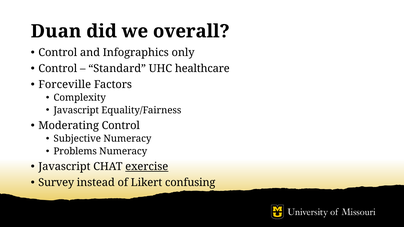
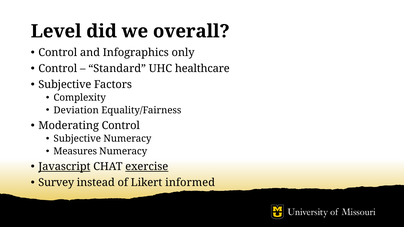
Duan: Duan -> Level (56, 31)
Forceville: Forceville -> Subjective (65, 85)
Javascript: Javascript -> Deviation (76, 110)
Problems: Problems -> Measures (75, 151)
Javascript underline: none -> present (64, 167)
confusing: confusing -> informed (190, 183)
